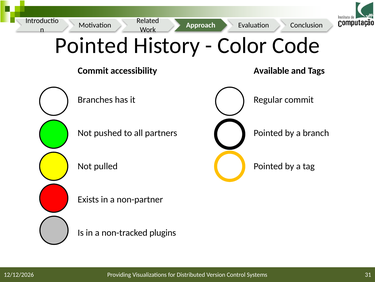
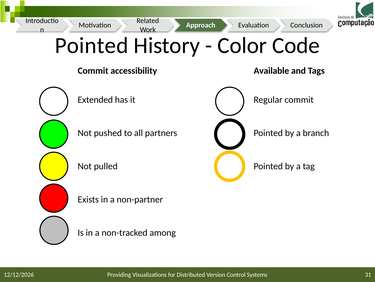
Branches: Branches -> Extended (95, 100)
plugins: plugins -> among (163, 232)
